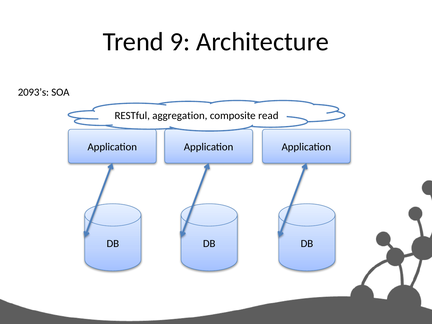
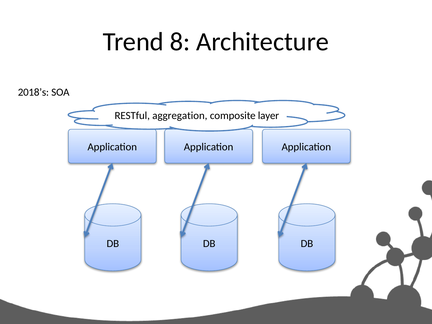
9: 9 -> 8 (180, 42)
2093’s: 2093’s -> 2018’s (33, 92)
read: read -> layer (268, 116)
